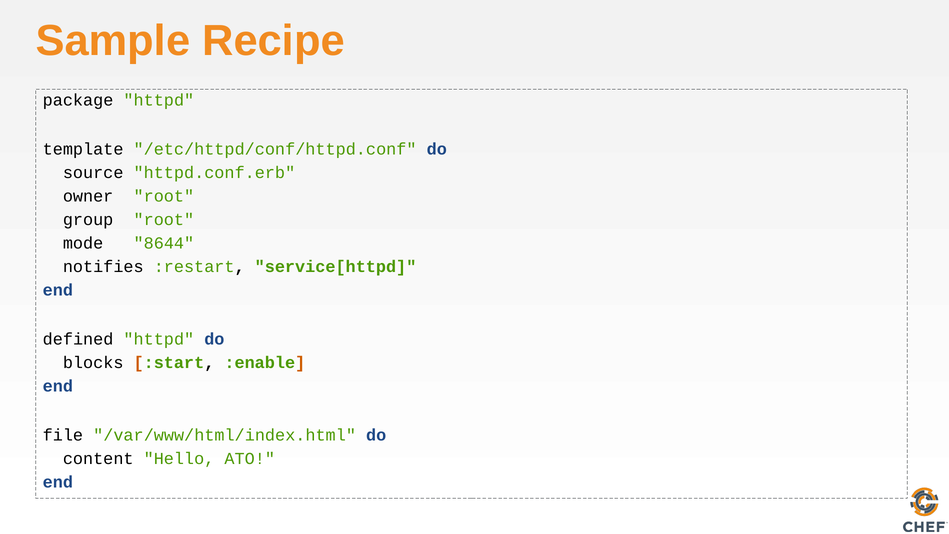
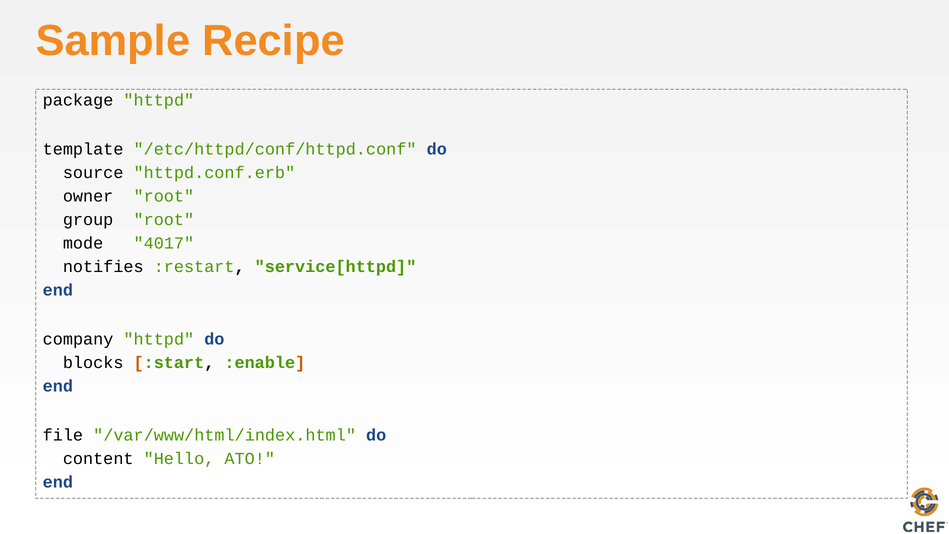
8644: 8644 -> 4017 (164, 243)
defined: defined -> company (78, 339)
